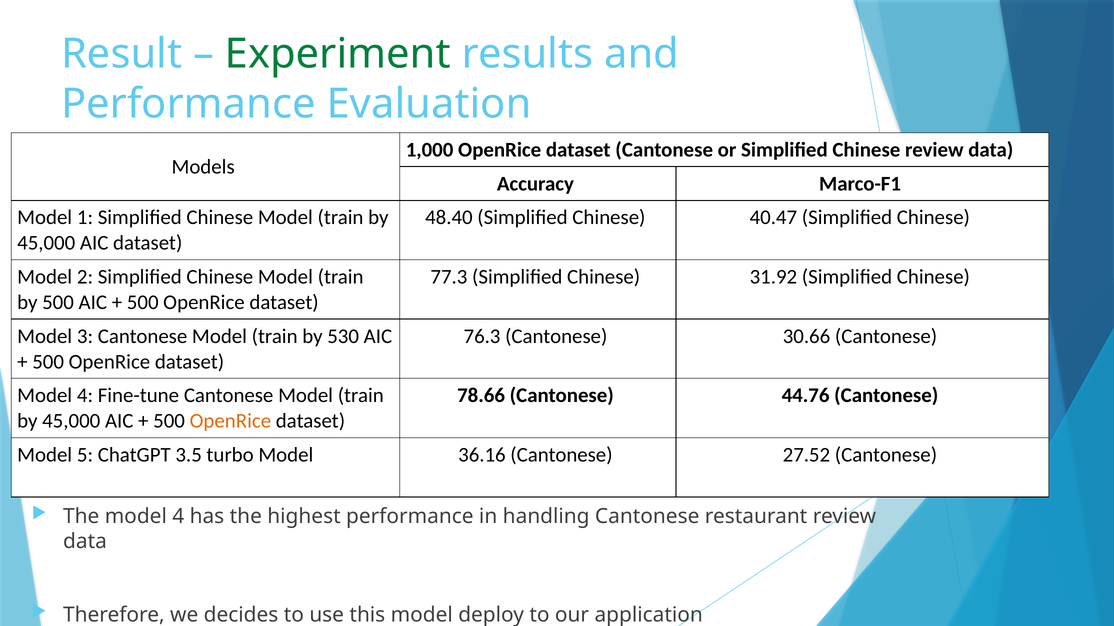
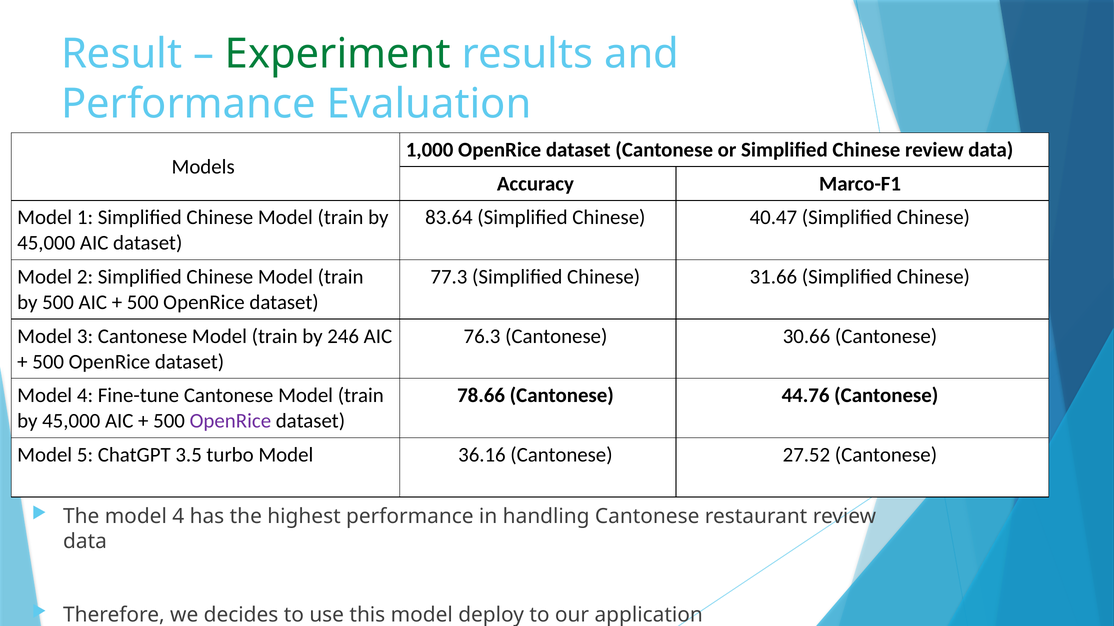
48.40: 48.40 -> 83.64 (449, 218)
31.92: 31.92 -> 31.66 (773, 277)
530: 530 -> 246 (343, 337)
OpenRice colour: orange -> purple (230, 421)
